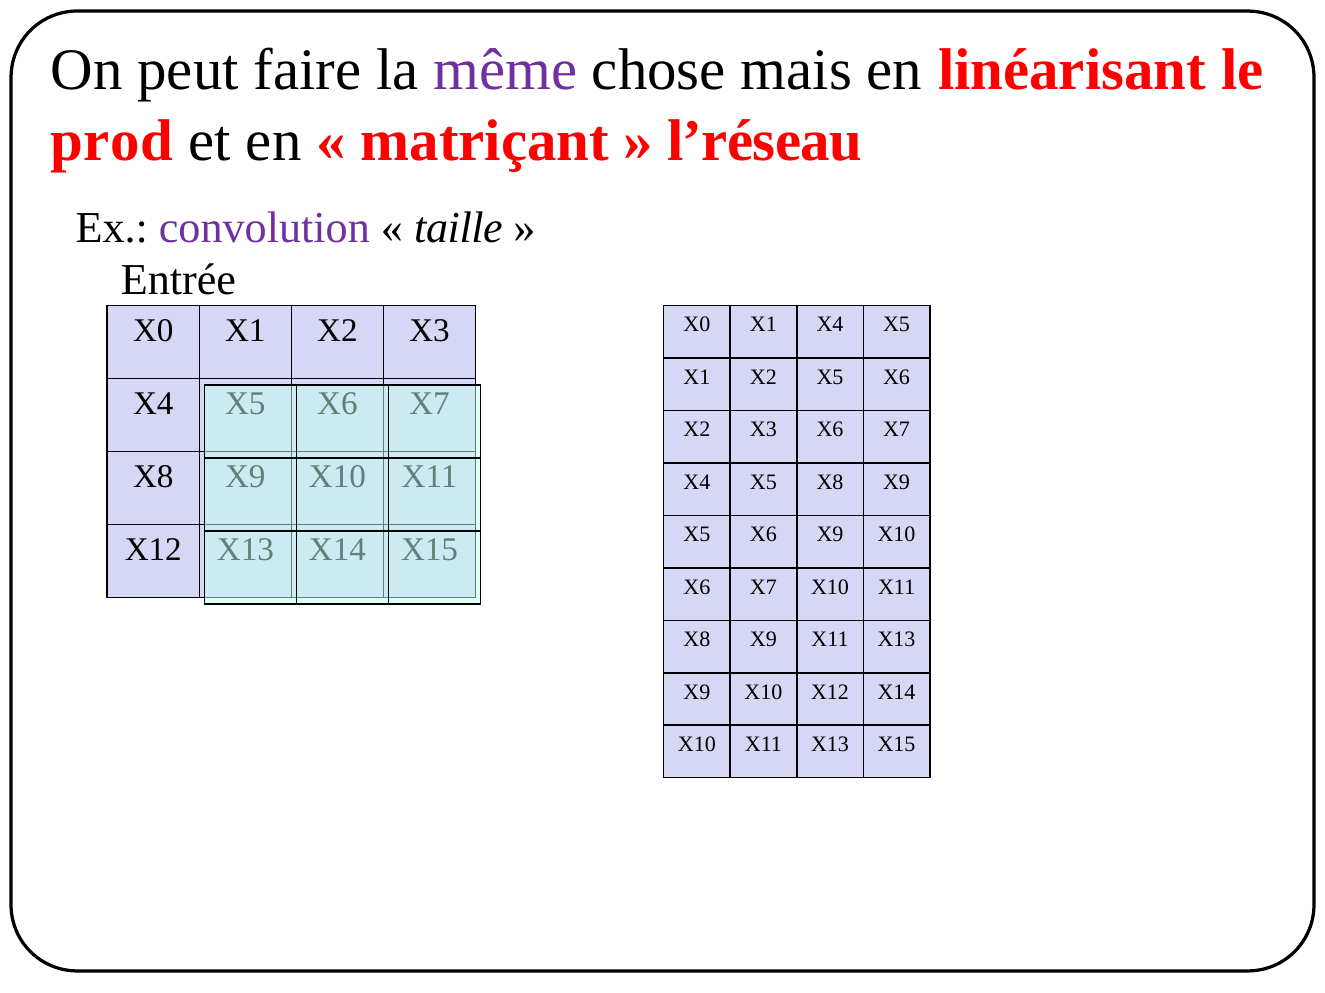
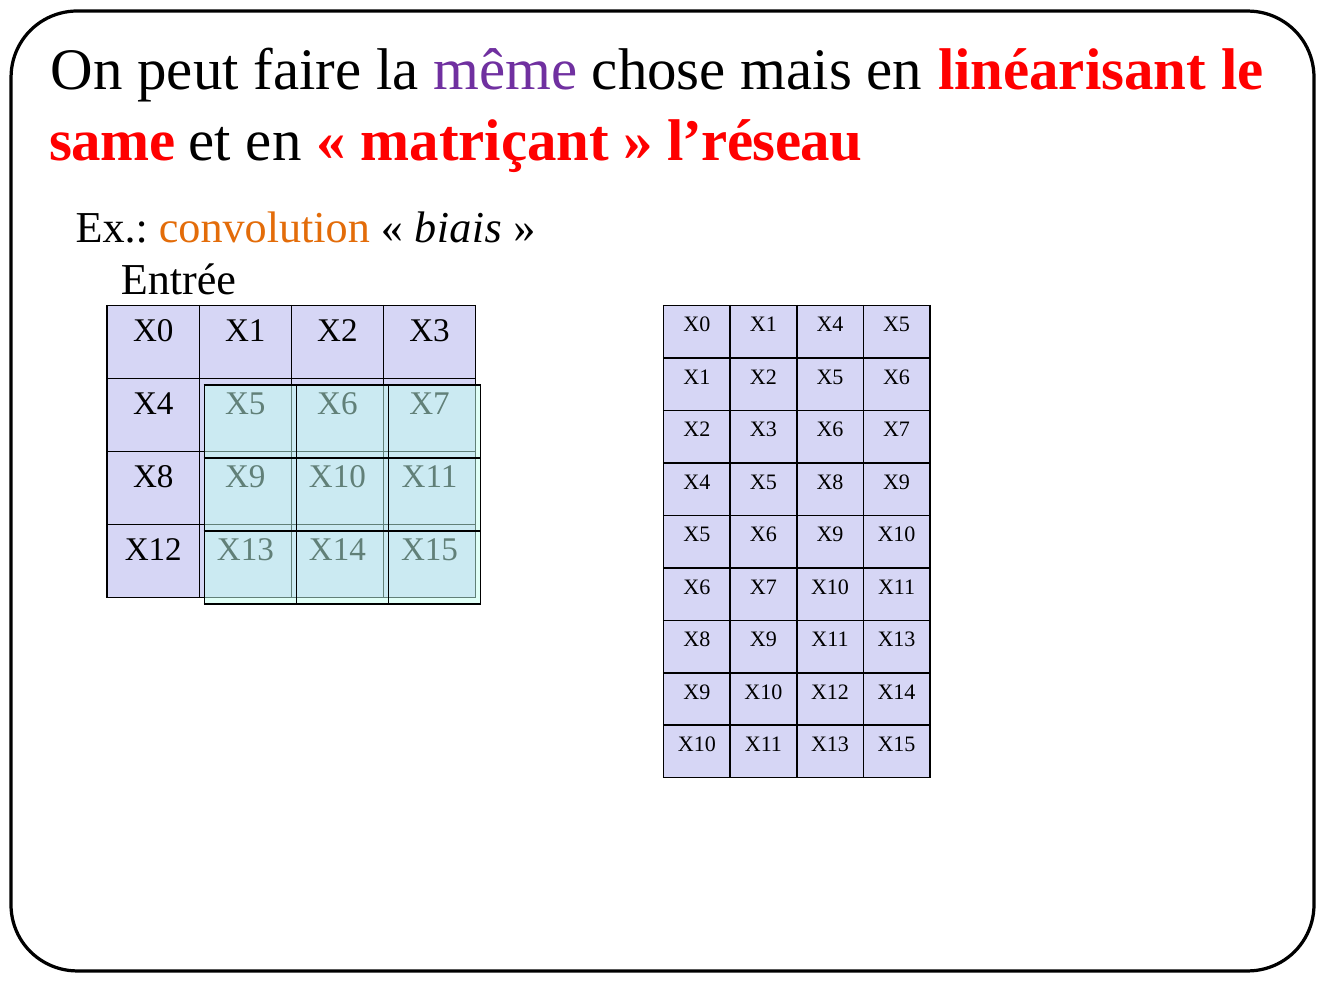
prod: prod -> same (112, 141)
convolution colour: purple -> orange (264, 228)
taille: taille -> biais (458, 228)
